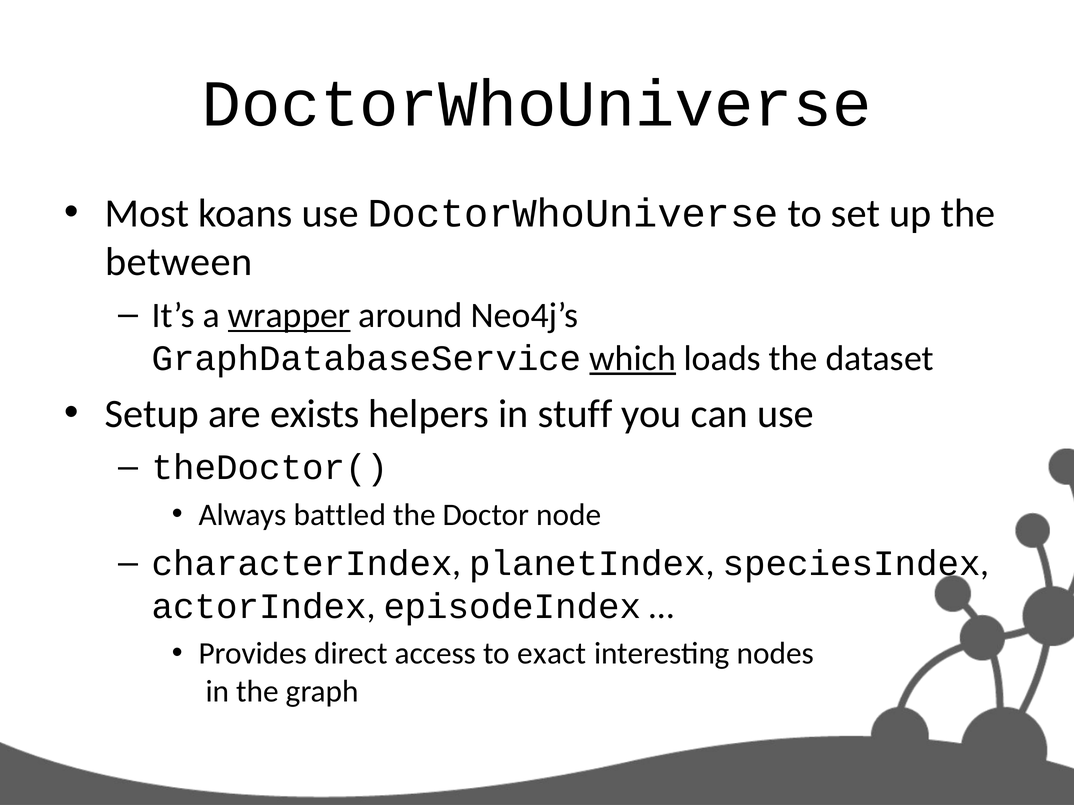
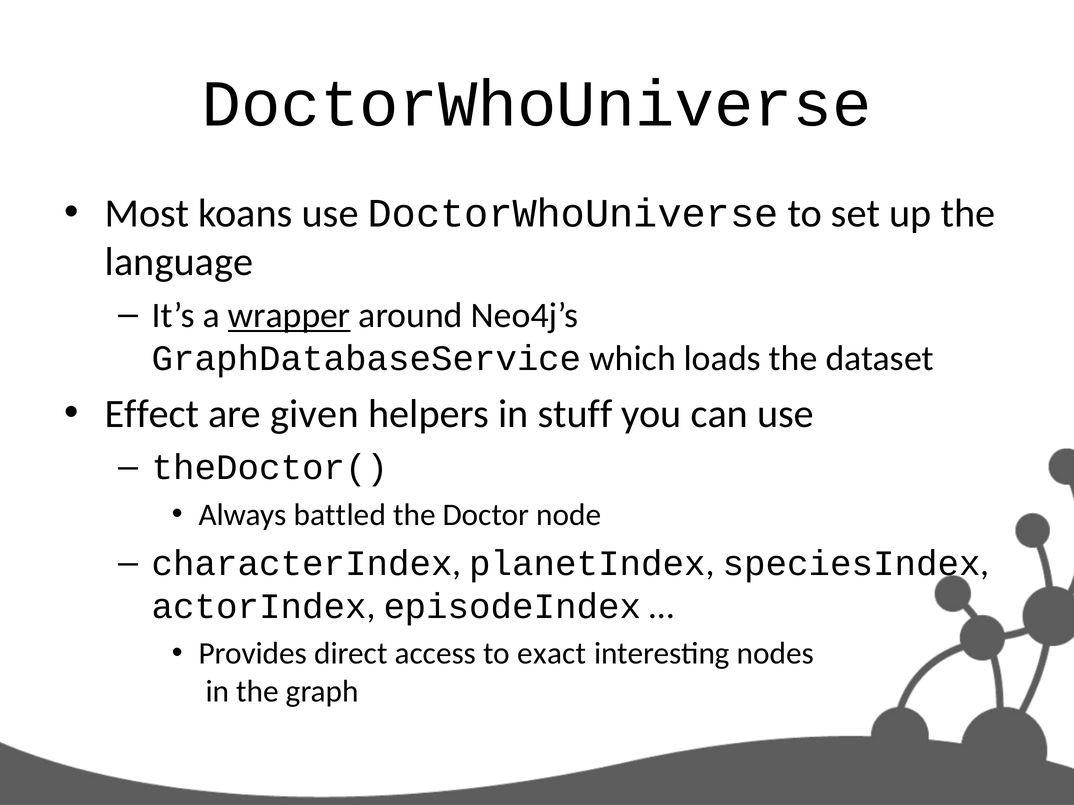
between: between -> language (179, 262)
which underline: present -> none (633, 359)
Setup: Setup -> Effect (152, 414)
exists: exists -> given (315, 414)
